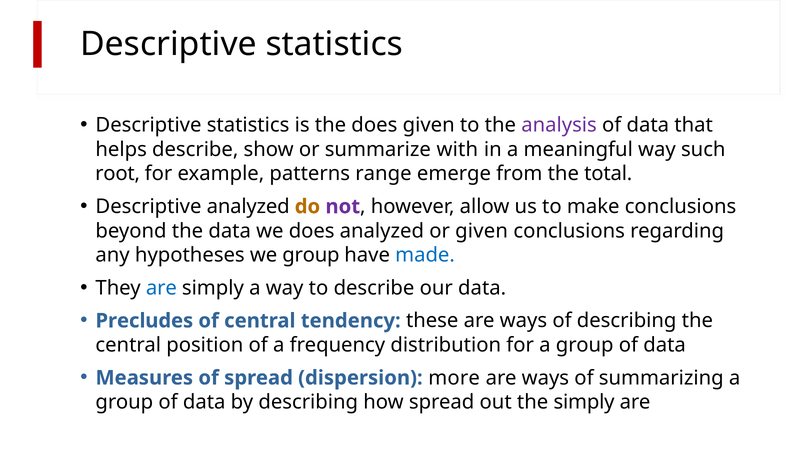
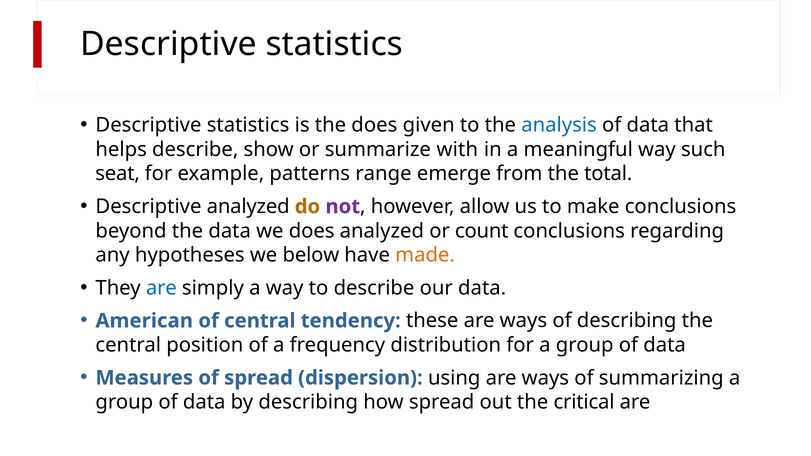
analysis colour: purple -> blue (559, 125)
root: root -> seat (118, 174)
or given: given -> count (482, 231)
we group: group -> below (311, 255)
made colour: blue -> orange (425, 255)
Precludes: Precludes -> American (144, 321)
more: more -> using (454, 378)
the simply: simply -> critical (584, 402)
